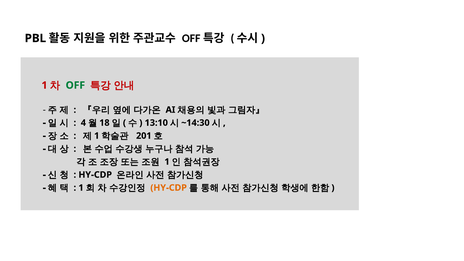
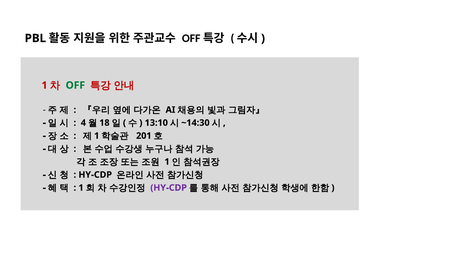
HY-CDP colour: orange -> purple (169, 188)
